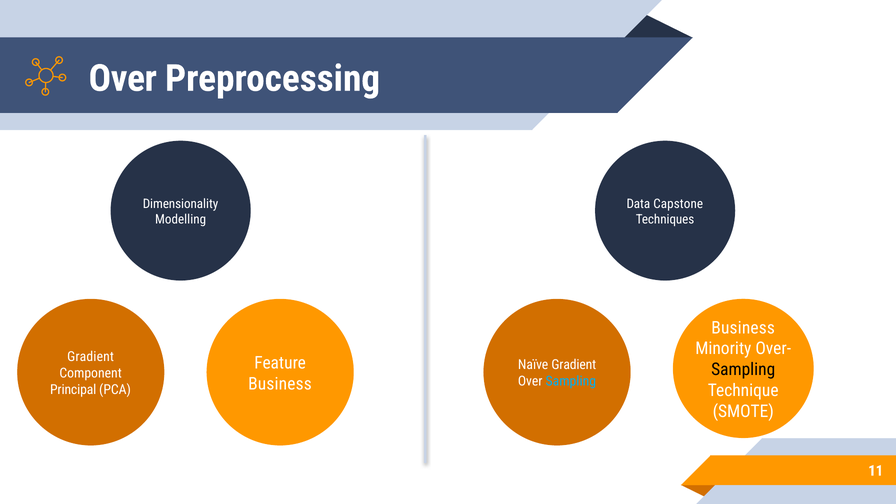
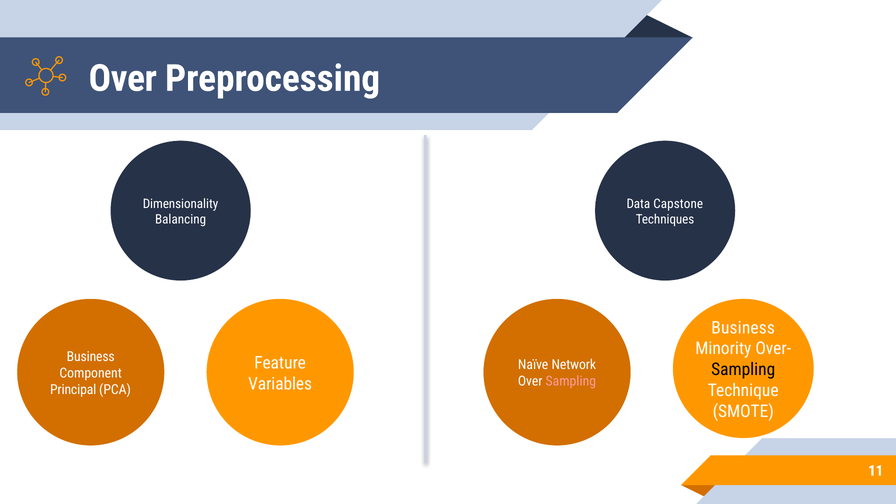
Modelling: Modelling -> Balancing (181, 219)
Gradient: Gradient -> Business (91, 357)
Naïve Gradient: Gradient -> Network (574, 365)
Sampling colour: light blue -> pink (571, 381)
Business: Business -> Variables (280, 384)
